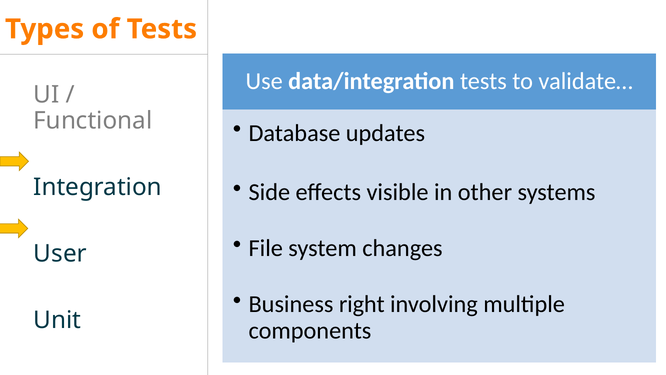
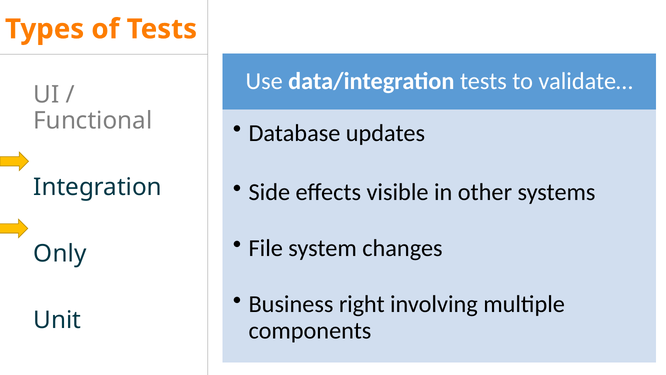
User: User -> Only (60, 253)
